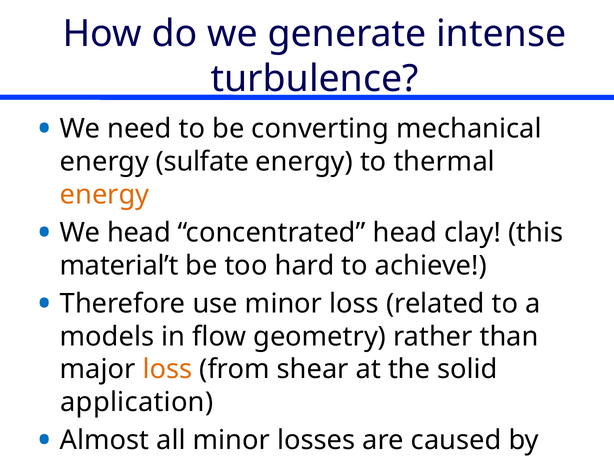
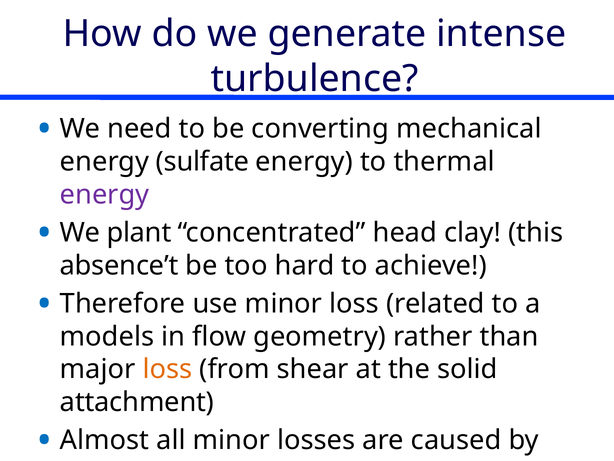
energy colour: orange -> purple (105, 194)
We head: head -> plant (139, 233)
material’t: material’t -> absence’t (119, 265)
application: application -> attachment (137, 402)
